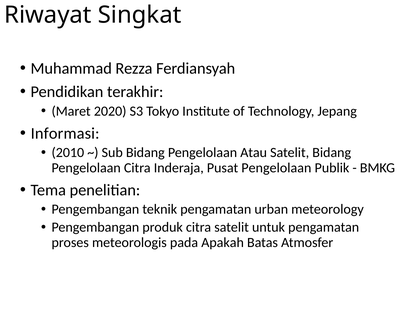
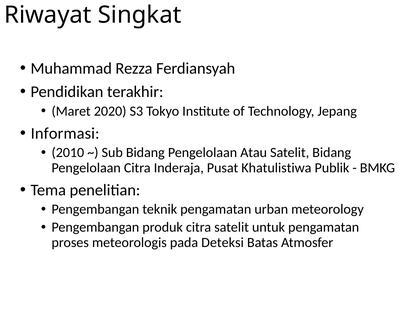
Pusat Pengelolaan: Pengelolaan -> Khatulistiwa (276, 168)
Apakah: Apakah -> Deteksi (223, 242)
